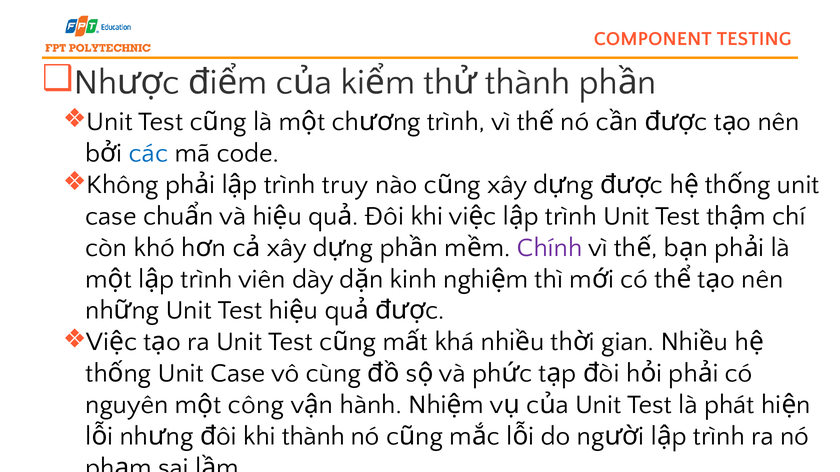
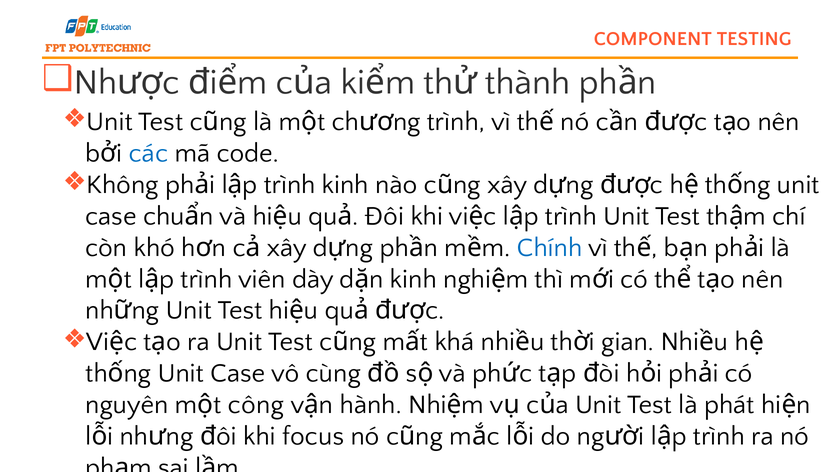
trình truy: truy -> kinh (345, 185)
Chính colour: purple -> blue (550, 248)
khi thành: thành -> focus (313, 437)
